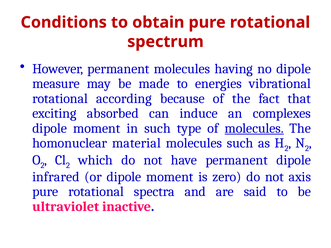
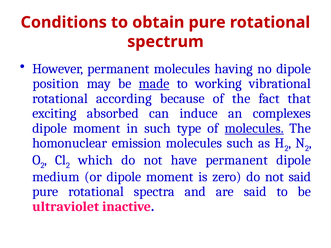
measure: measure -> position (56, 84)
made underline: none -> present (154, 84)
energies: energies -> working (218, 84)
material: material -> emission (137, 143)
infrared: infrared -> medium (56, 177)
not axis: axis -> said (300, 177)
